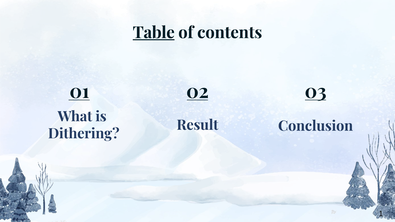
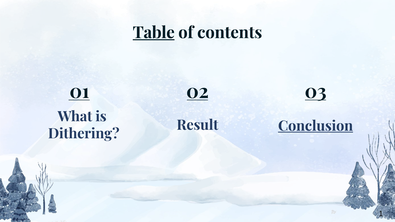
Conclusion underline: none -> present (316, 126)
